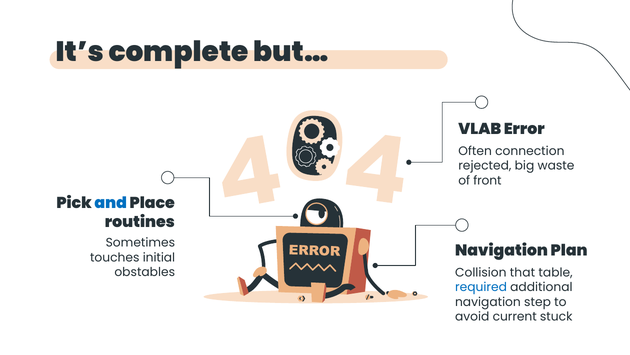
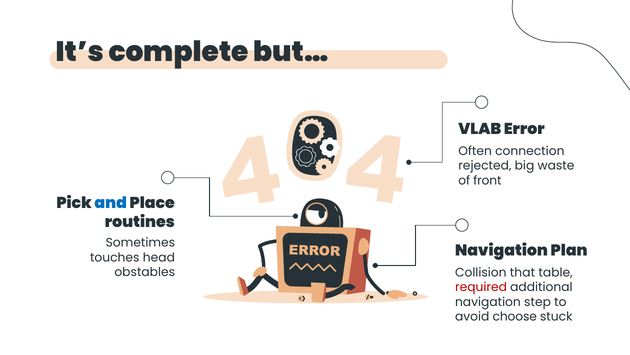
initial: initial -> head (159, 257)
required colour: blue -> red (481, 287)
current: current -> choose (515, 316)
